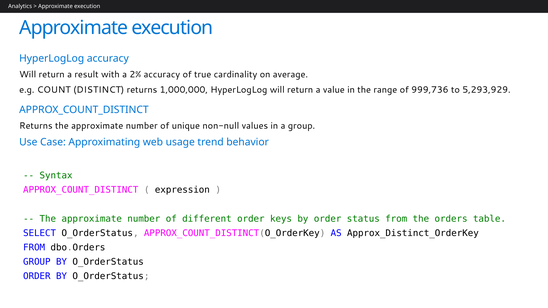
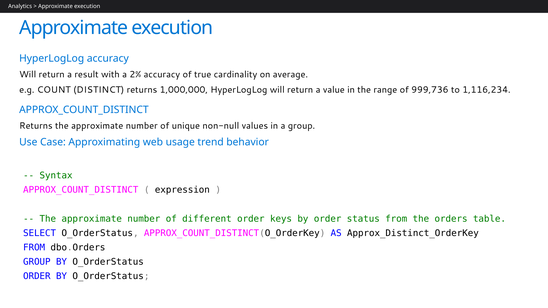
5,293,929: 5,293,929 -> 1,116,234 (486, 90)
